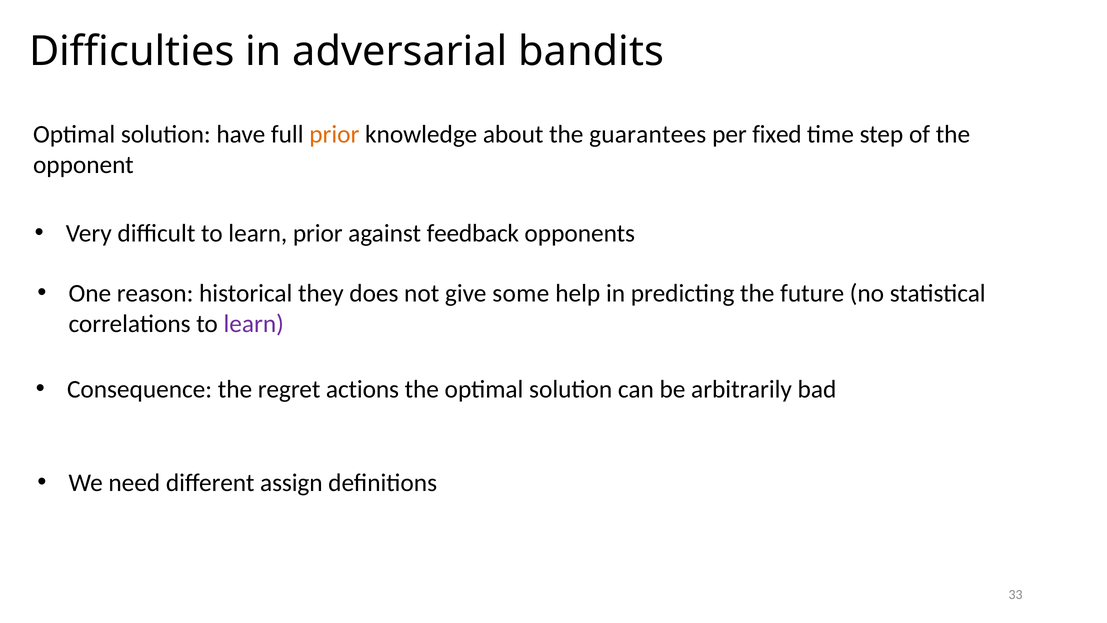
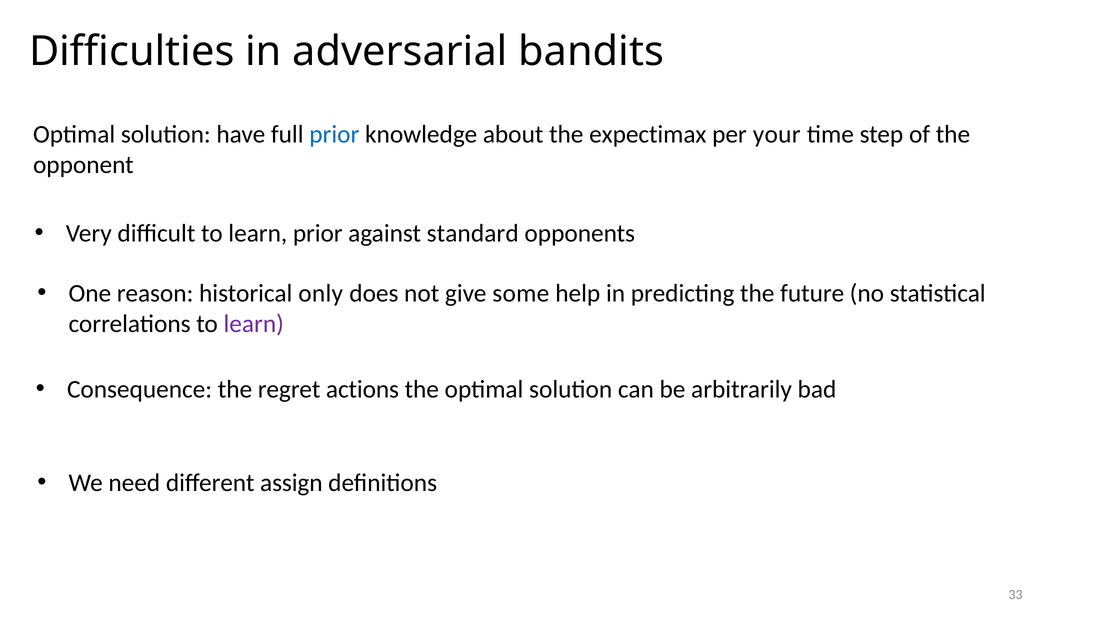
prior colour: orange -> blue (334, 134)
guarantees: guarantees -> expectimax (648, 134)
fixed: fixed -> your (777, 134)
feedback: feedback -> standard (473, 233)
they: they -> only (321, 293)
